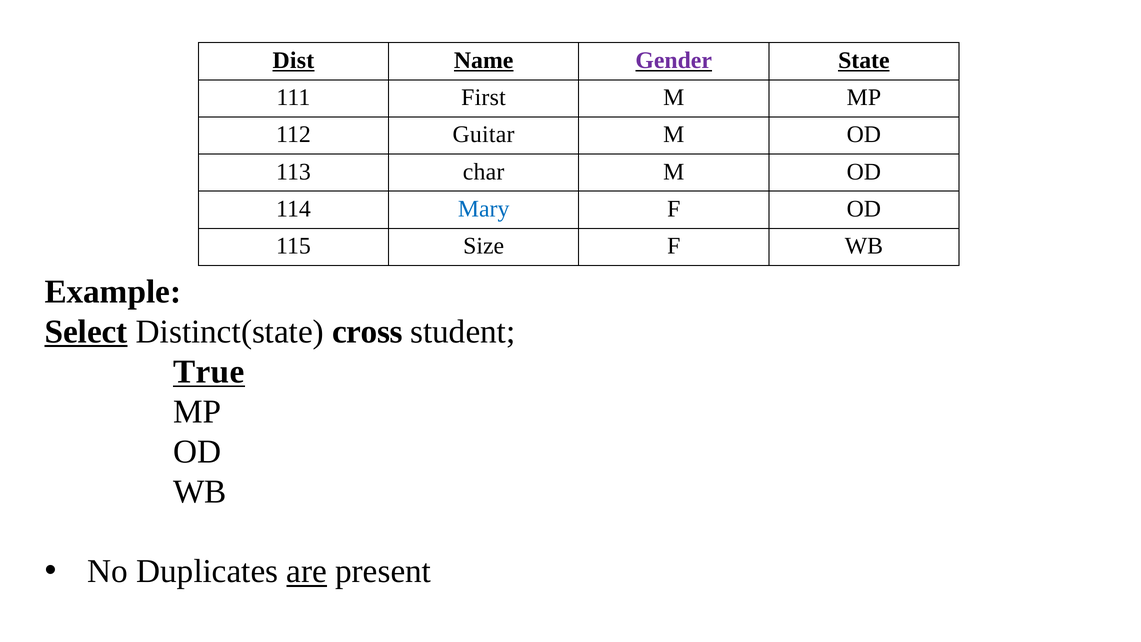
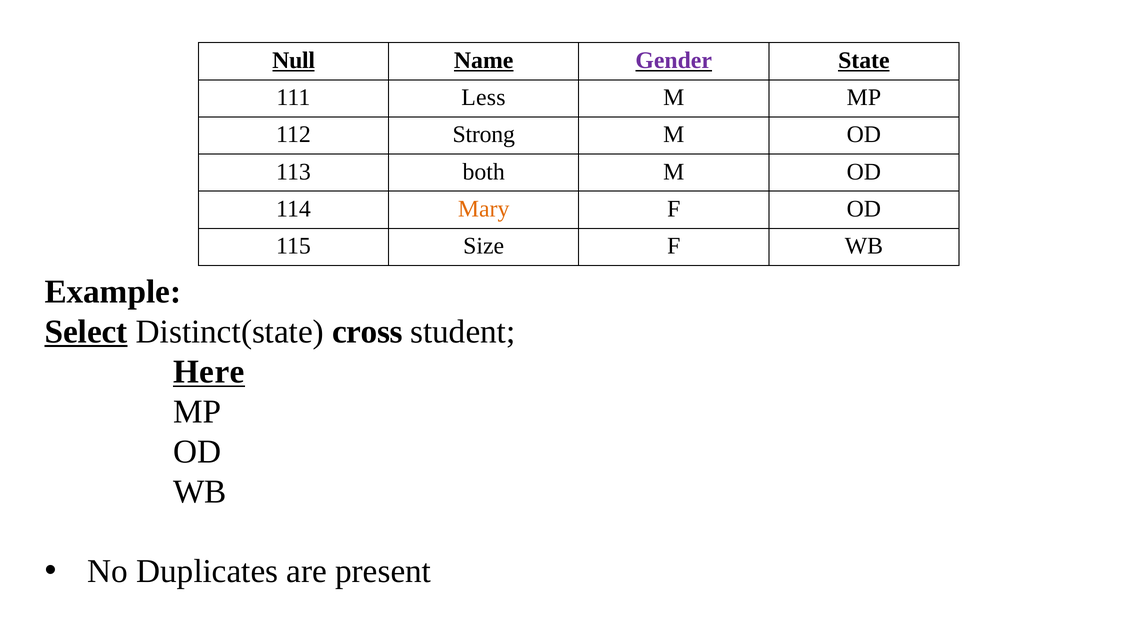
Dist: Dist -> Null (294, 60)
First: First -> Less (483, 97)
Guitar: Guitar -> Strong (484, 135)
char: char -> both (484, 172)
Mary colour: blue -> orange (484, 209)
True: True -> Here (209, 372)
are underline: present -> none (307, 571)
